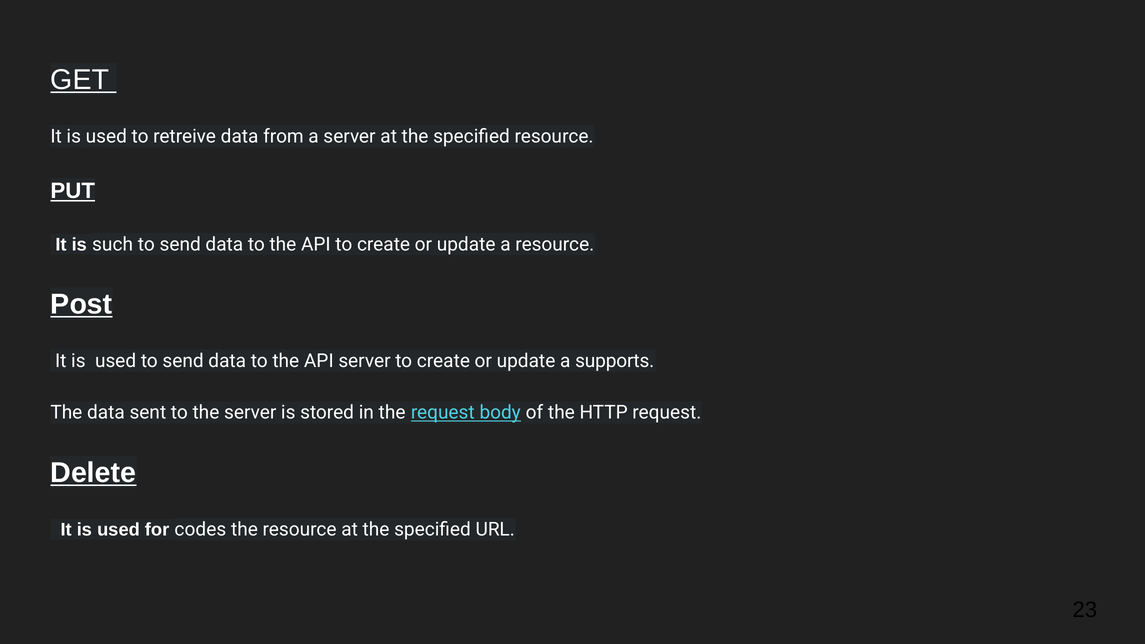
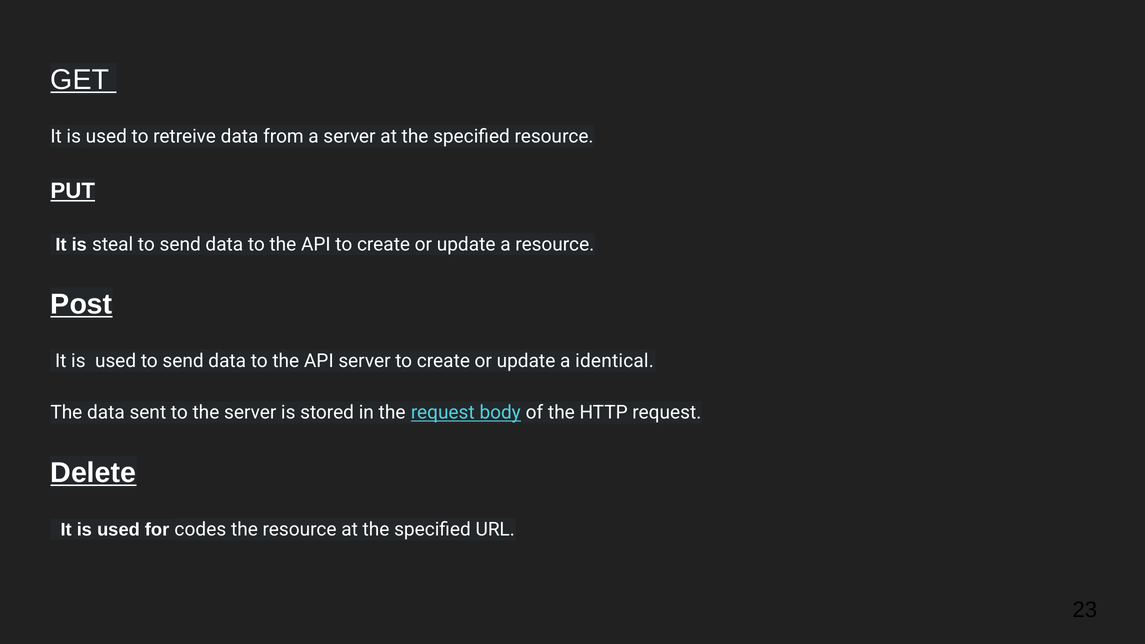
such: such -> steal (113, 244)
supports: supports -> identical (615, 361)
